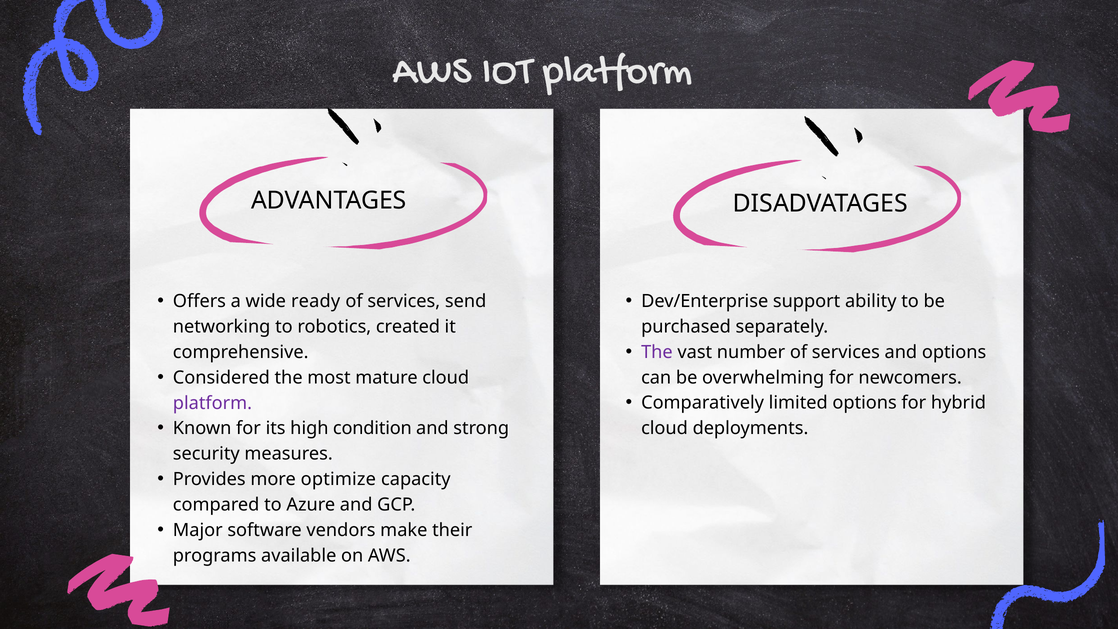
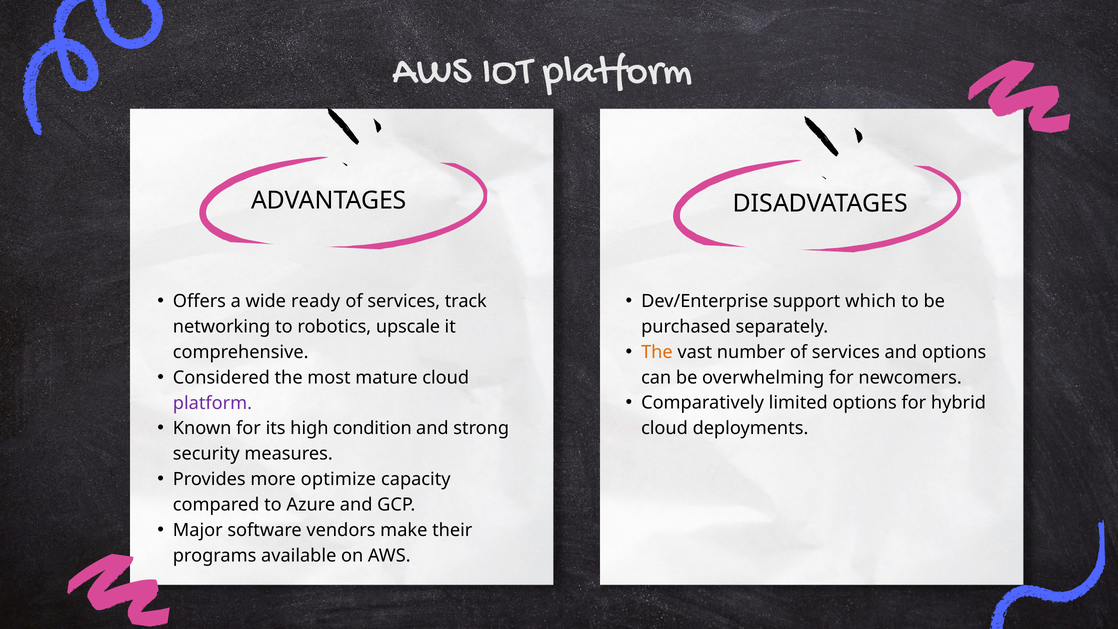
ability: ability -> which (871, 301)
send: send -> track (466, 301)
created: created -> upscale (408, 327)
The colour: purple -> orange (657, 352)
